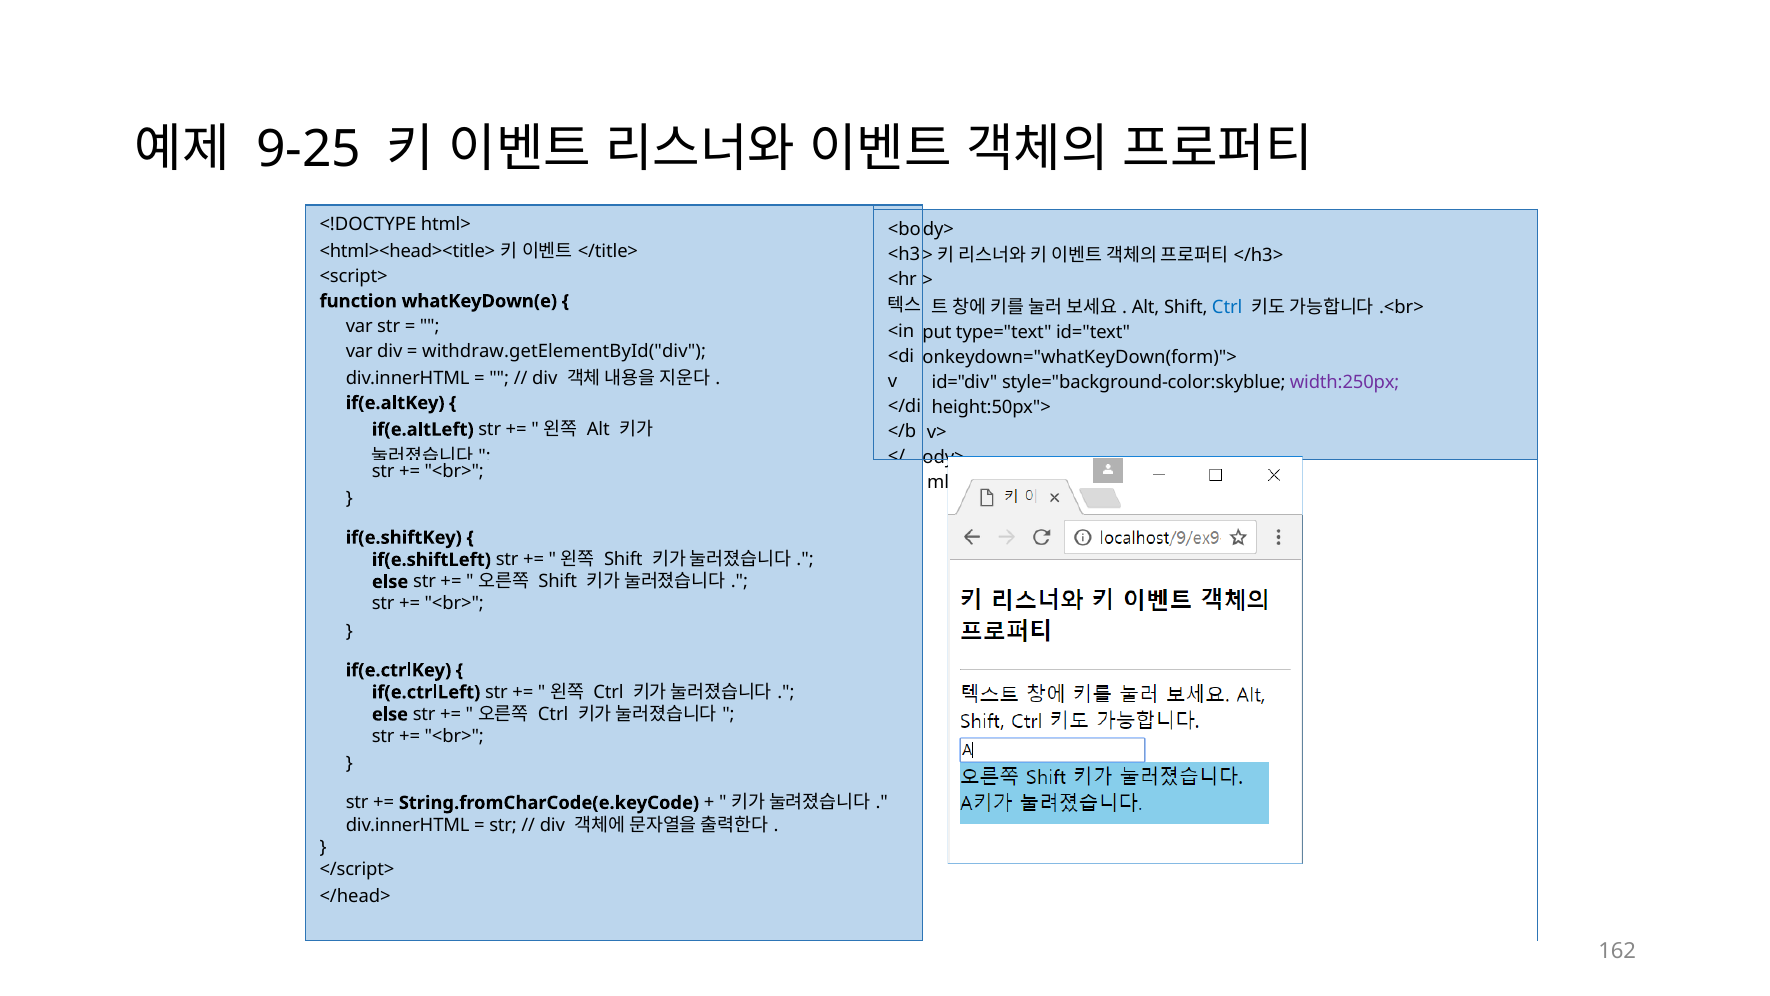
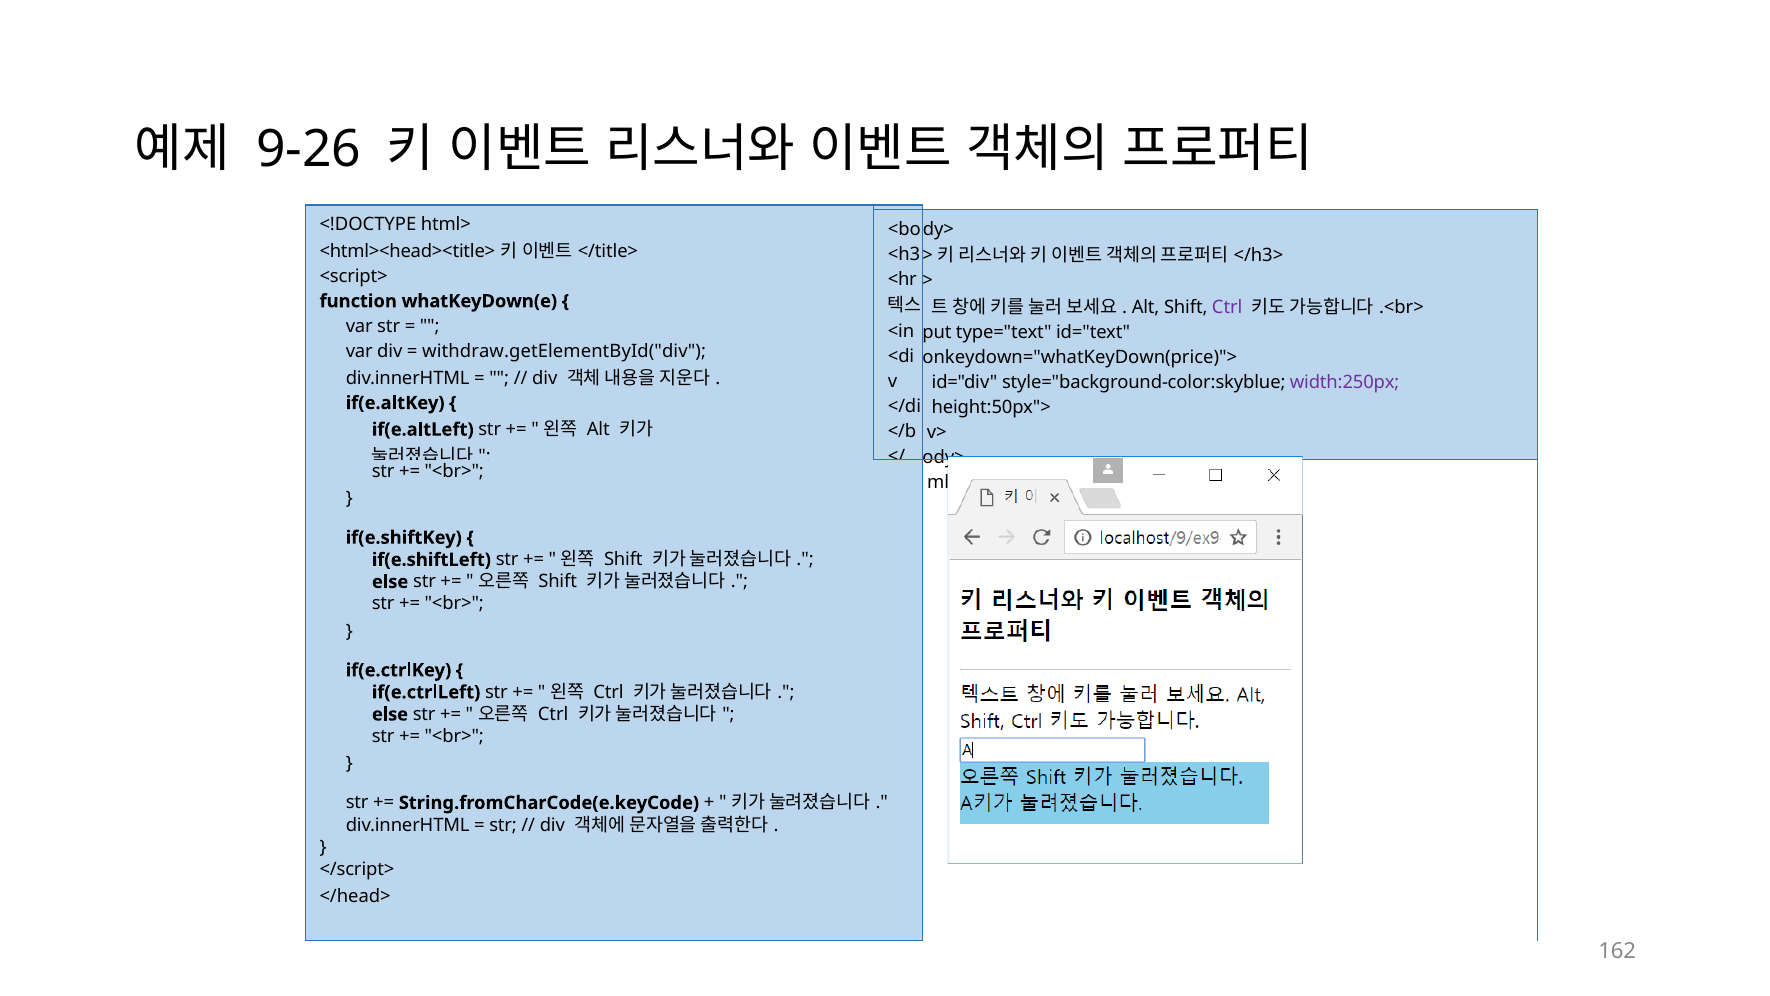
9-25: 9-25 -> 9-26 (309, 149)
Ctrl colour: blue -> purple (1227, 307)
onkeydown="whatKeyDown(form)">: onkeydown="whatKeyDown(form)"> -> onkeydown="whatKeyDown(price)"> (1080, 357)
